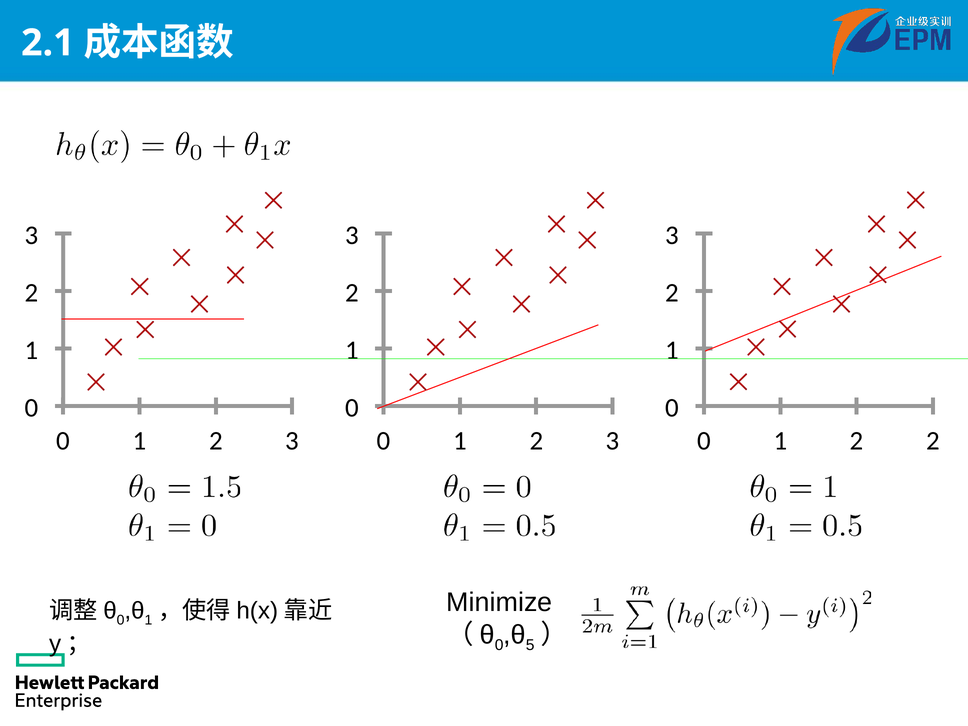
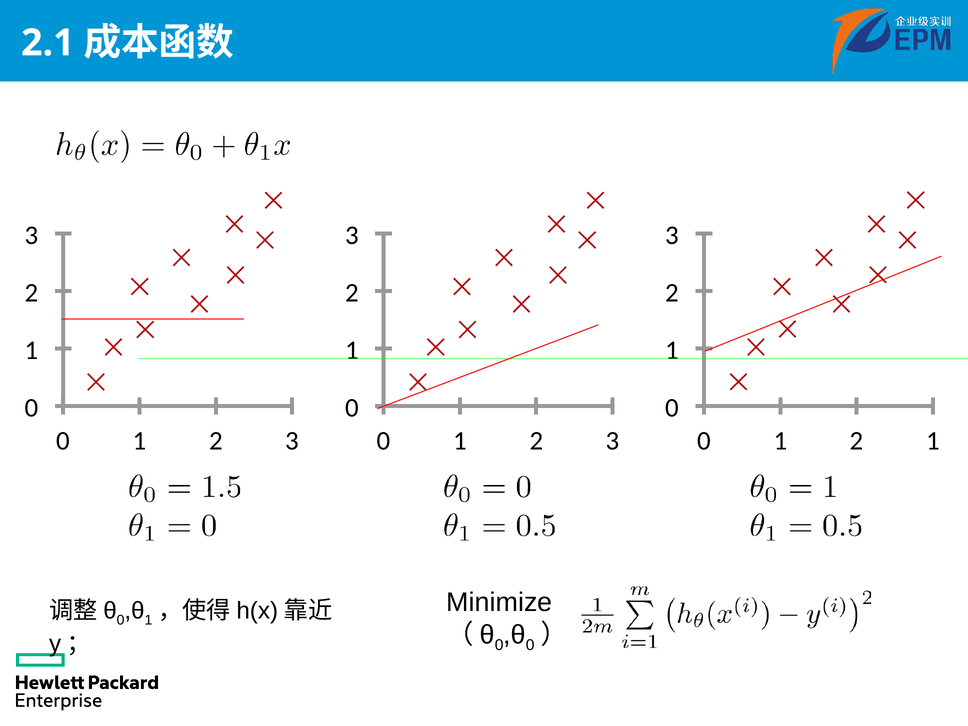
1 2 2: 2 -> 1 (933, 441)
5: 5 -> 0 (530, 645)
